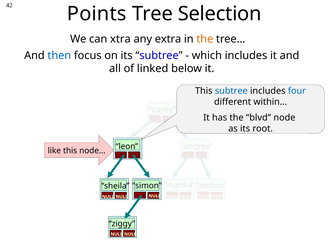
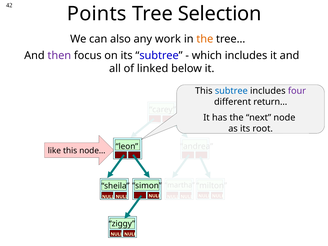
xtra: xtra -> also (120, 39)
extra: extra -> work (168, 39)
then colour: blue -> purple (59, 55)
four colour: blue -> purple (297, 91)
within…: within… -> return… (270, 102)
blvd: blvd -> next (259, 118)
